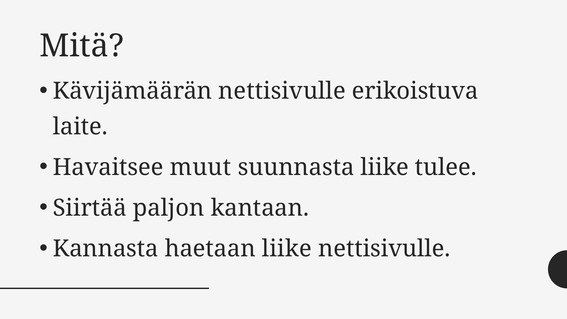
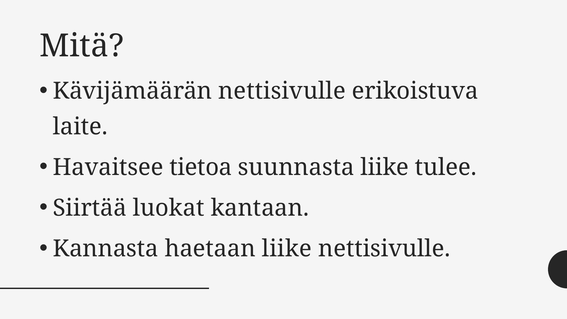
muut: muut -> tietoa (201, 167)
paljon: paljon -> luokat (169, 208)
